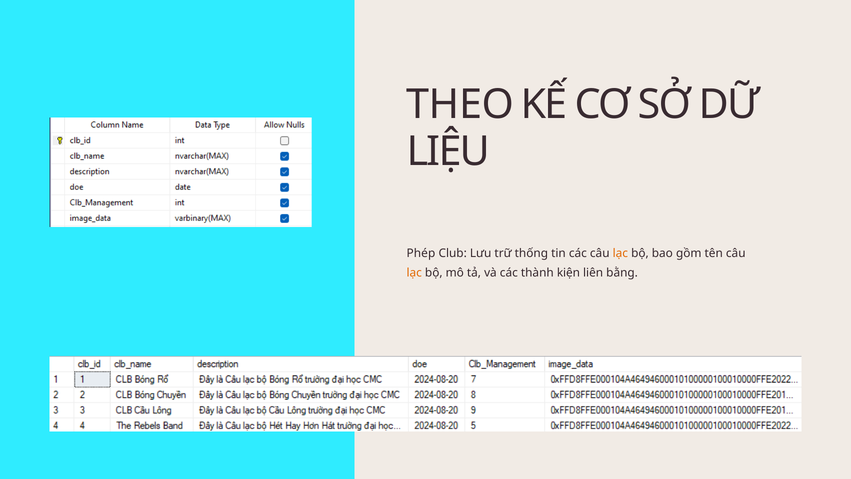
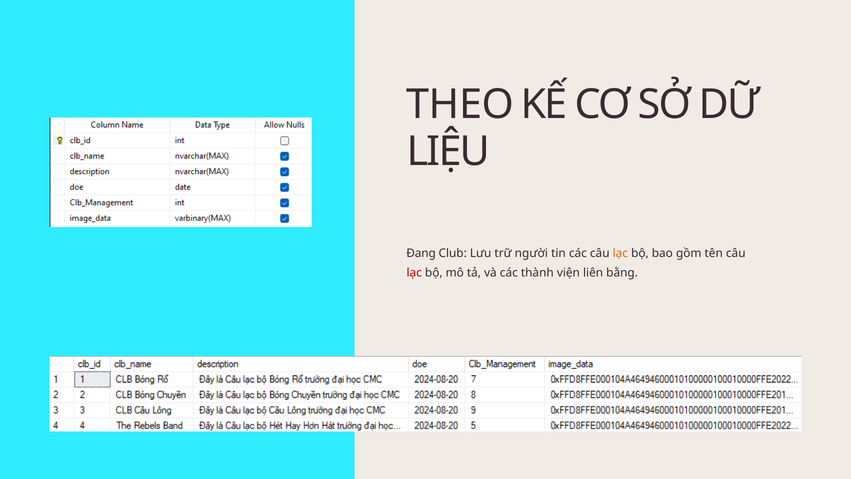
Phép: Phép -> Đang (421, 253)
thống: thống -> người (531, 253)
lạc colour: orange -> red (414, 272)
kiện: kiện -> viện (568, 272)
